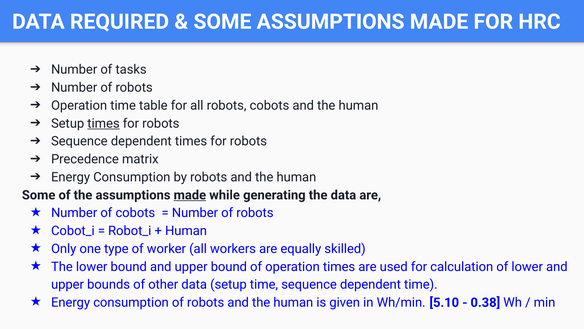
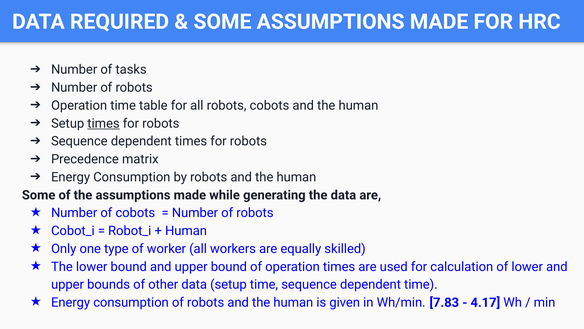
made underline: present -> none (190, 195)
5.10: 5.10 -> 7.83 (444, 302)
0.38: 0.38 -> 4.17 (485, 302)
